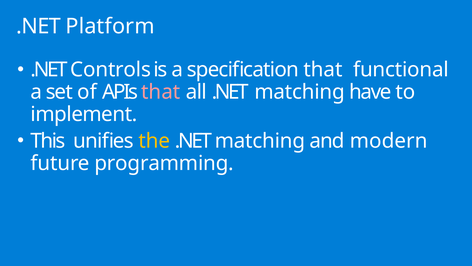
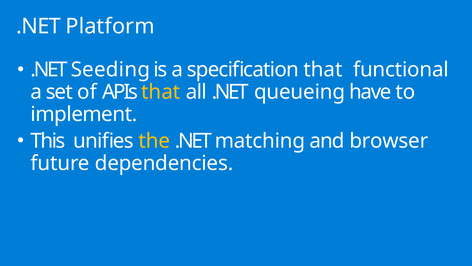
Controls: Controls -> Seeding (110, 70)
that colour: pink -> yellow (161, 92)
all .NET matching: matching -> queueing (300, 92)
modern: modern -> browser (389, 141)
programming: programming -> dependencies (164, 163)
